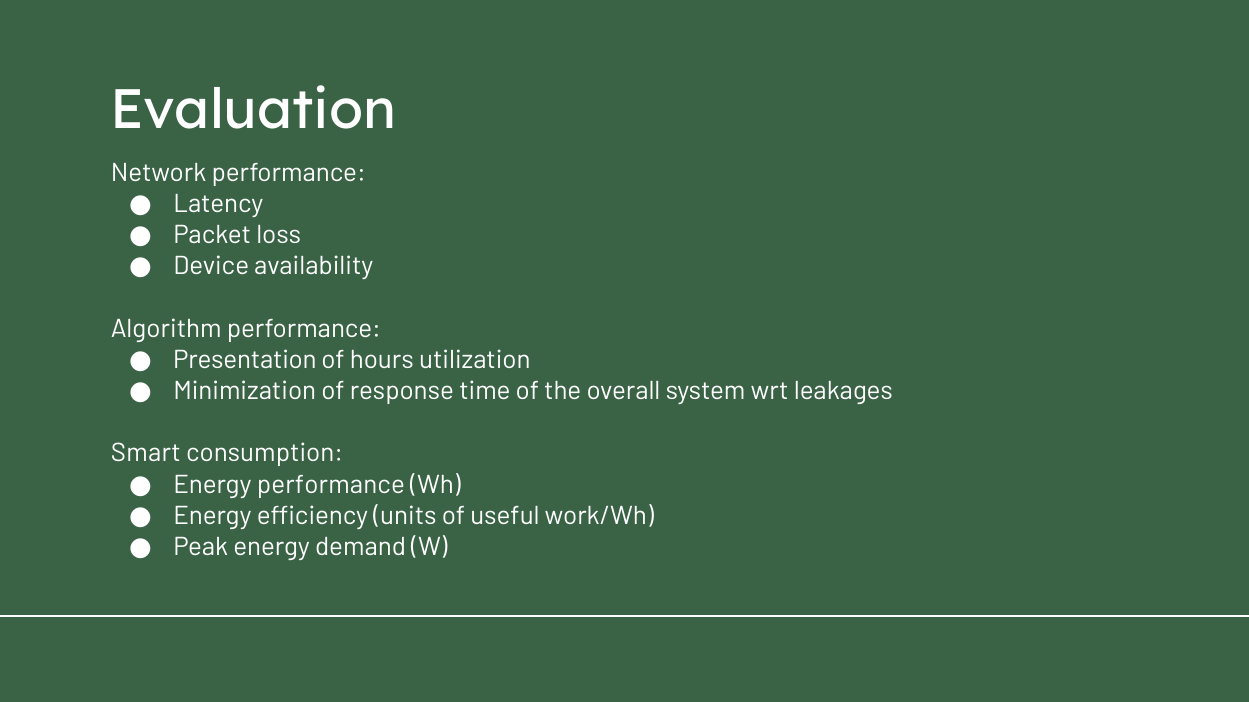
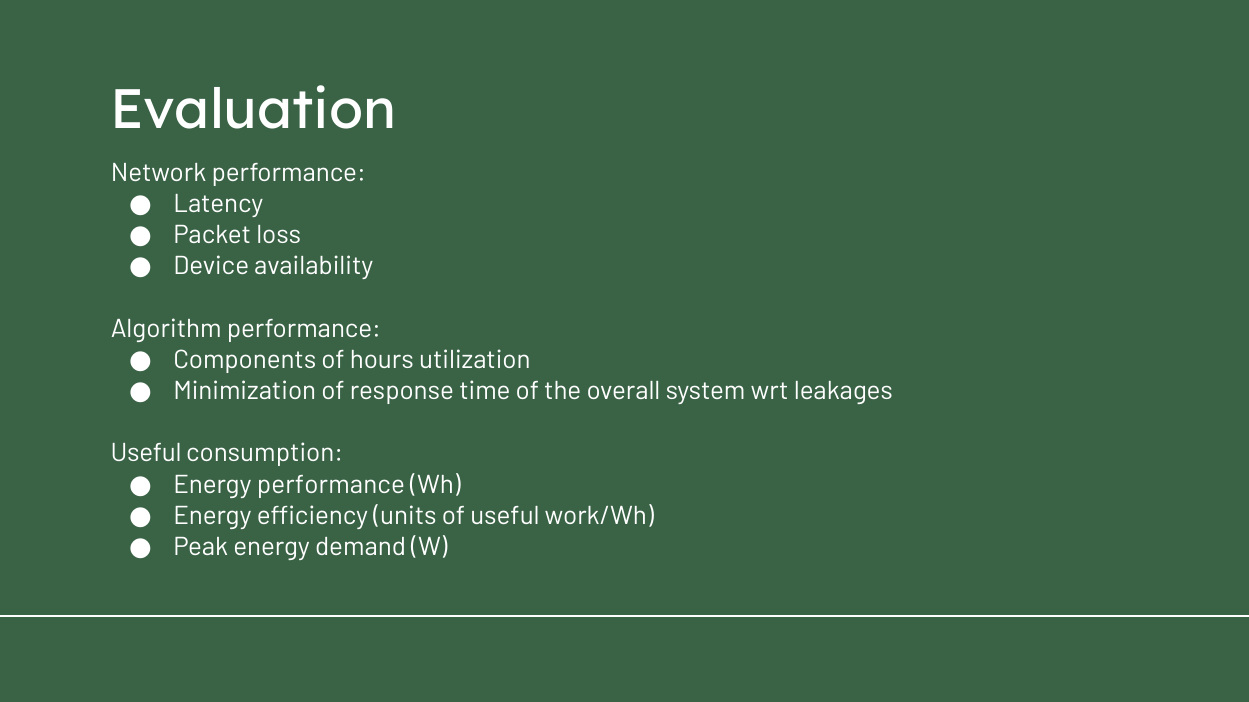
Presentation: Presentation -> Components (245, 360)
Smart: Smart -> Useful (146, 454)
